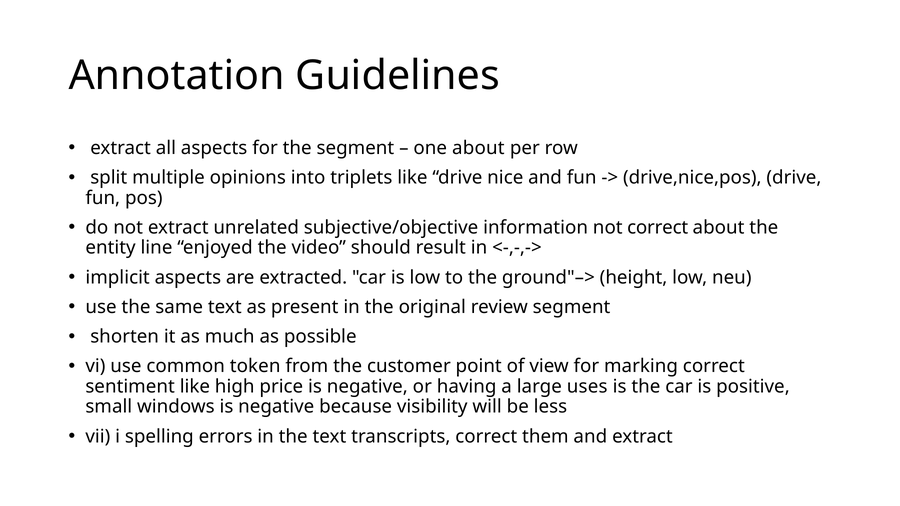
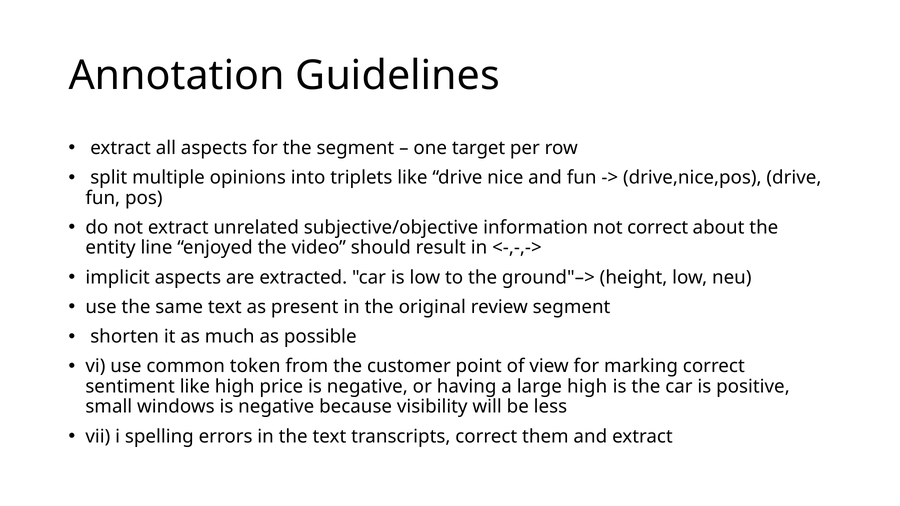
one about: about -> target (479, 148)
large uses: uses -> high (587, 387)
